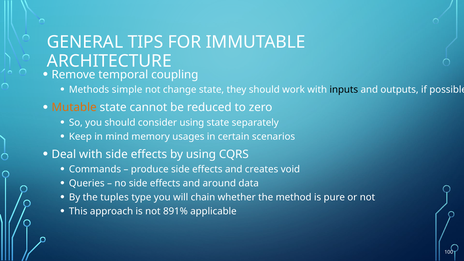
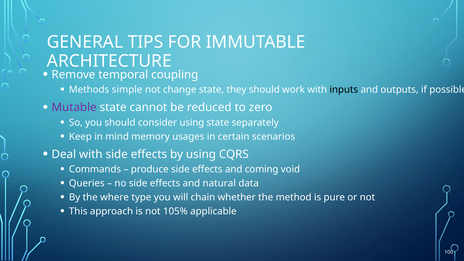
Mutable colour: orange -> purple (74, 107)
creates: creates -> coming (262, 169)
around: around -> natural (219, 183)
tuples: tuples -> where (115, 197)
891%: 891% -> 105% (175, 211)
